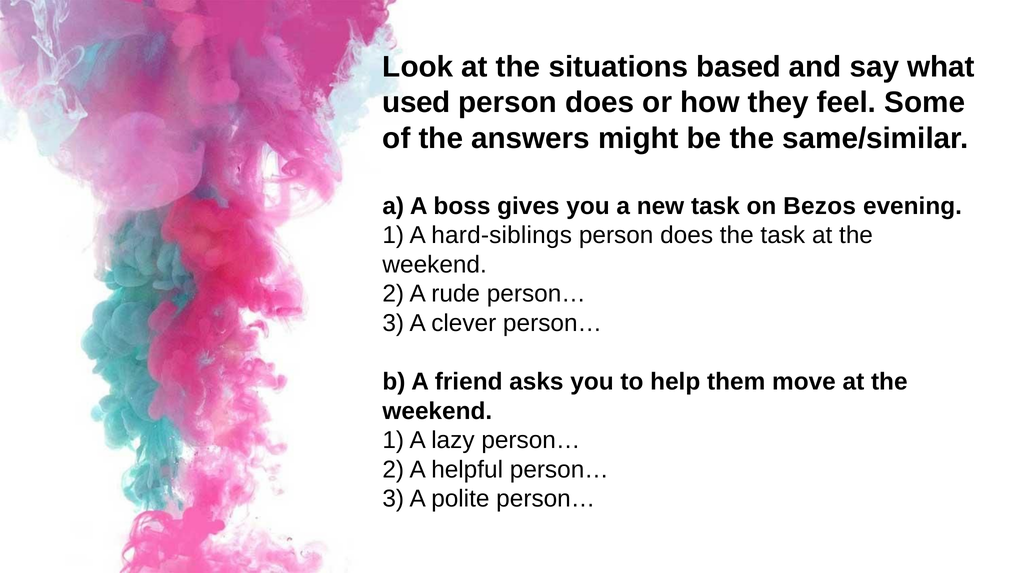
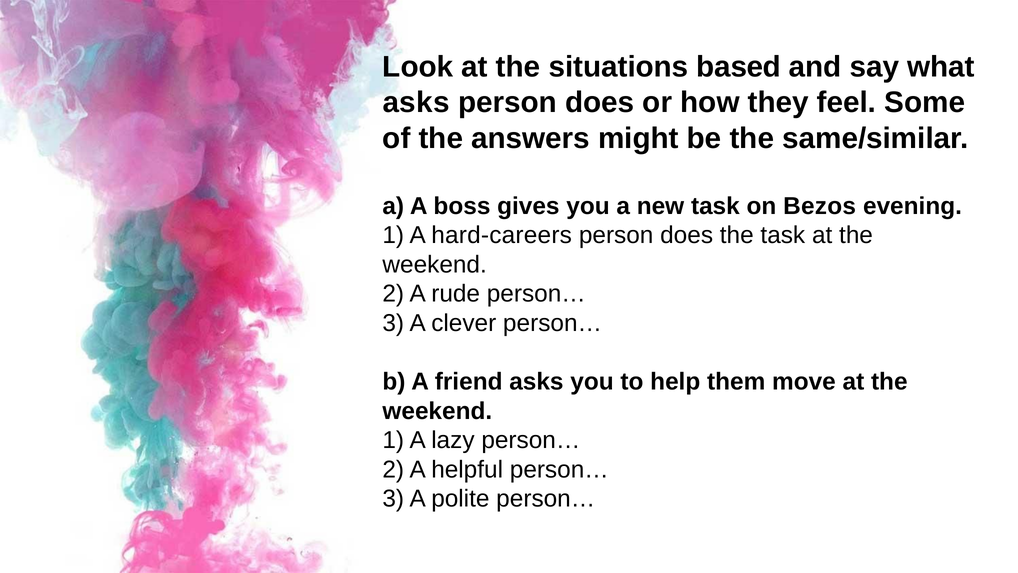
used: used -> asks (416, 103)
hard-siblings: hard-siblings -> hard-careers (502, 235)
